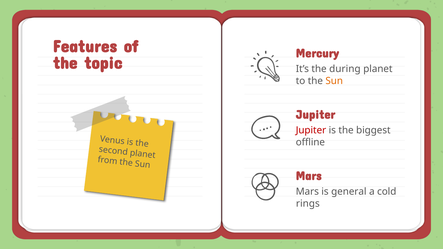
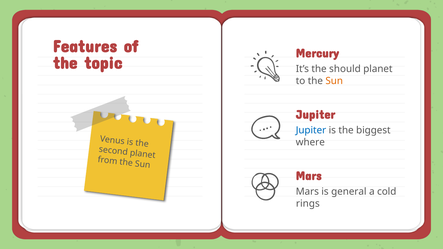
during: during -> should (345, 69)
Jupiter colour: red -> blue (311, 130)
offline: offline -> where (310, 142)
